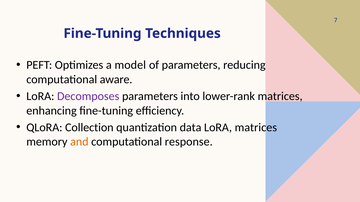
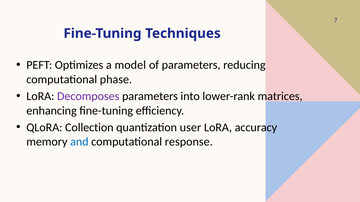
aware: aware -> phase (116, 80)
data: data -> user (190, 128)
LoRA matrices: matrices -> accuracy (256, 128)
and colour: orange -> blue (79, 142)
